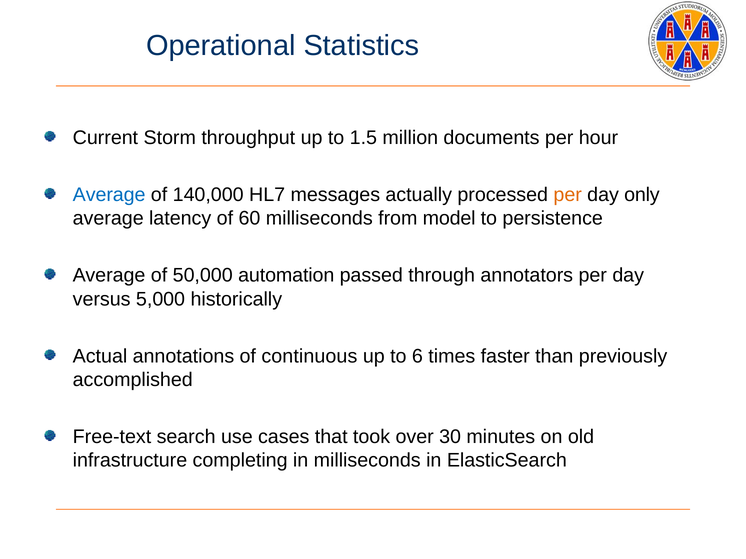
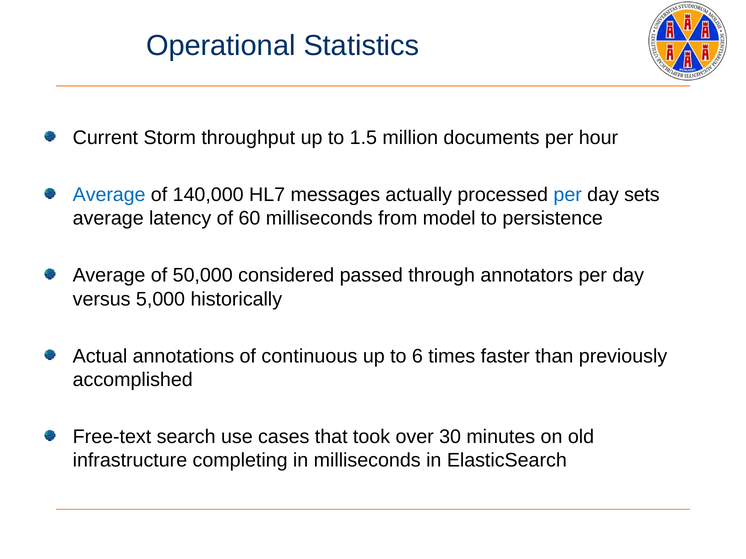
per colour: orange -> blue (568, 195)
only: only -> sets (642, 195)
automation: automation -> considered (286, 276)
